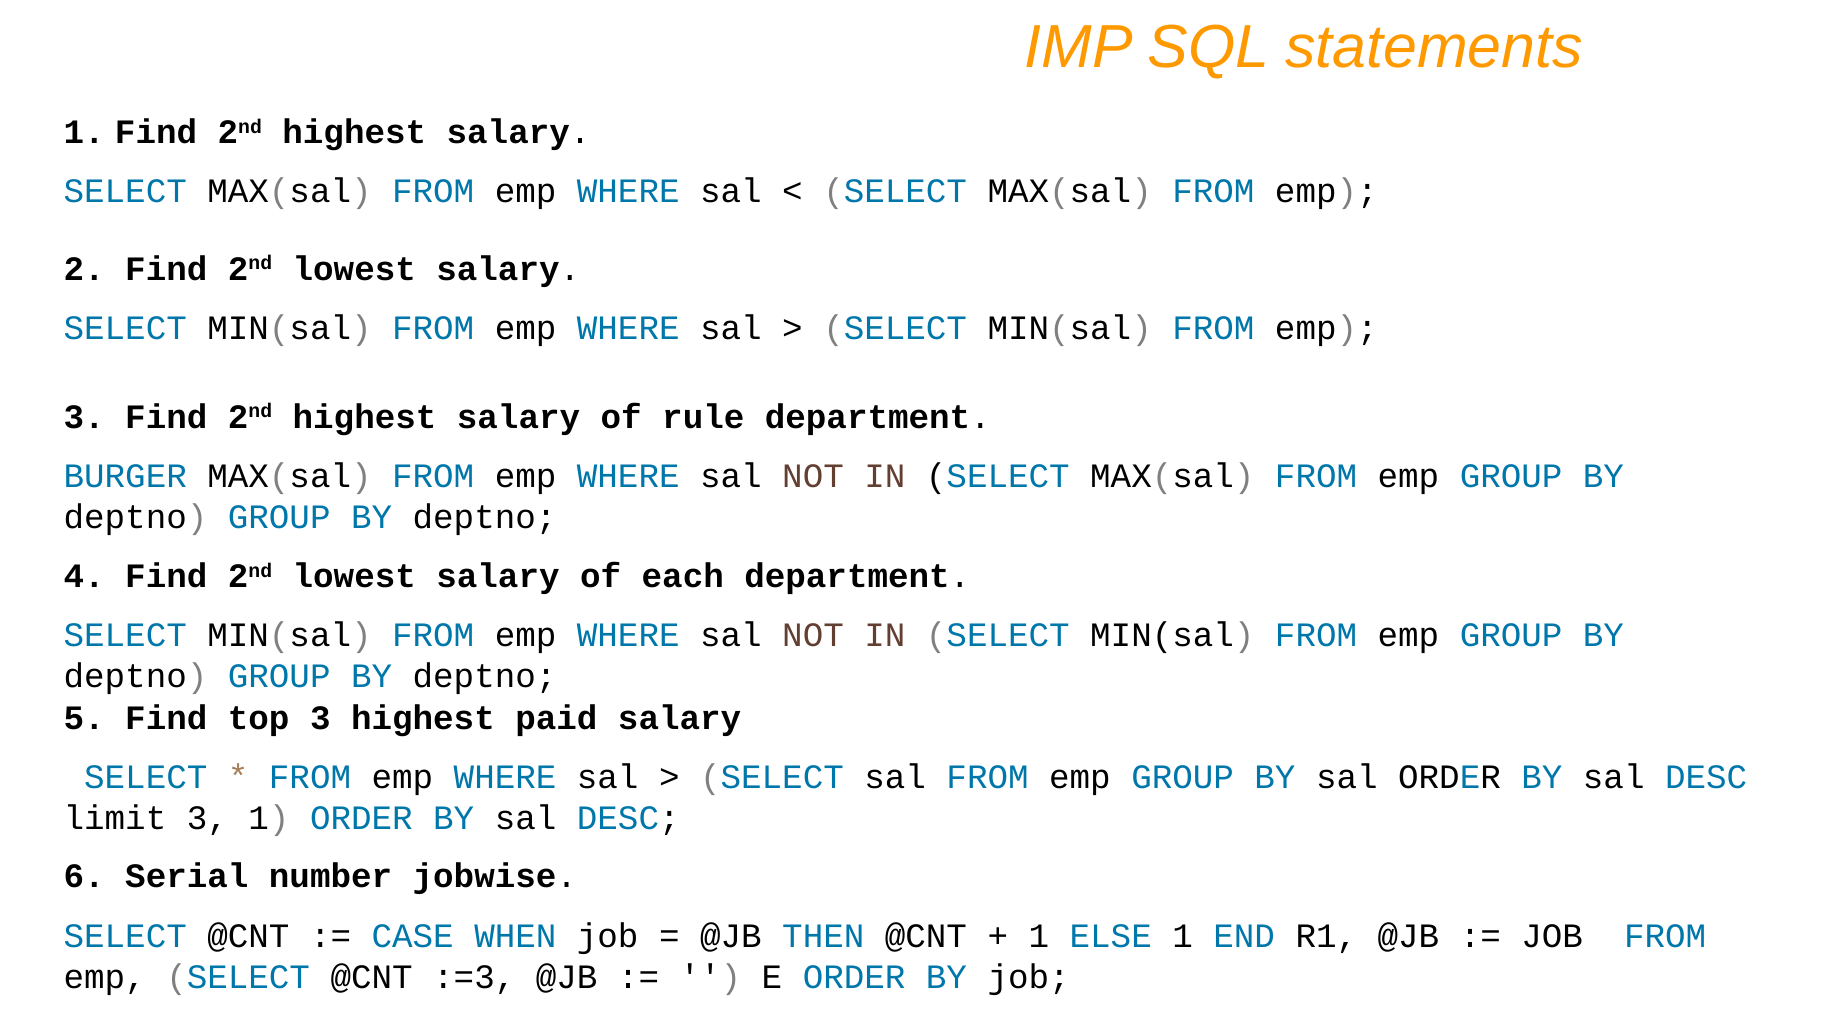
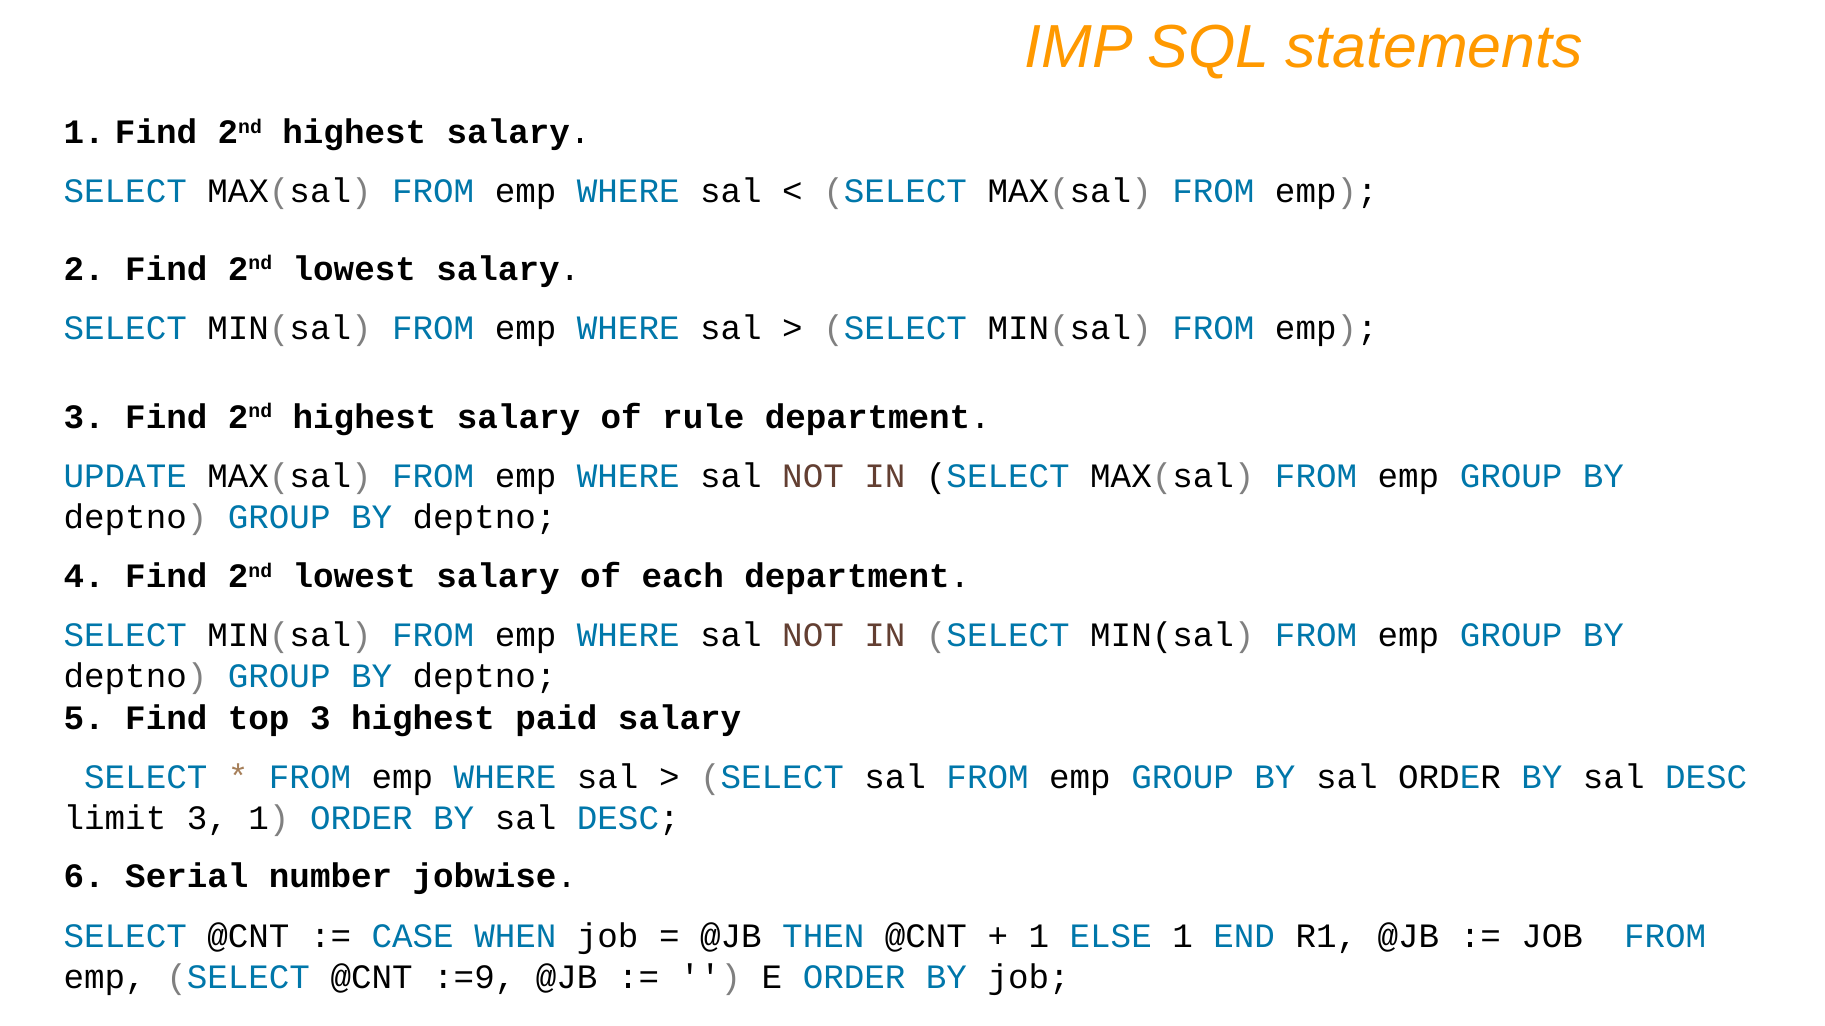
BURGER: BURGER -> UPDATE (125, 476)
:=3: :=3 -> :=9 (474, 977)
